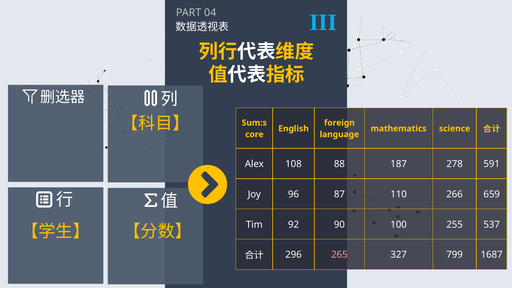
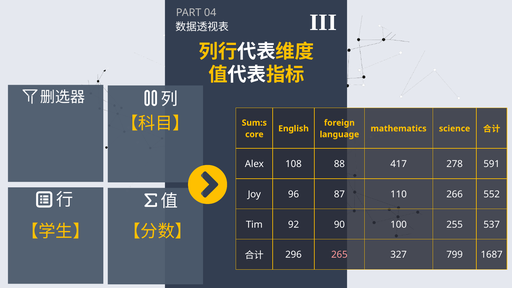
III colour: light blue -> white (323, 22)
187: 187 -> 417 (399, 164)
659: 659 -> 552 (492, 194)
